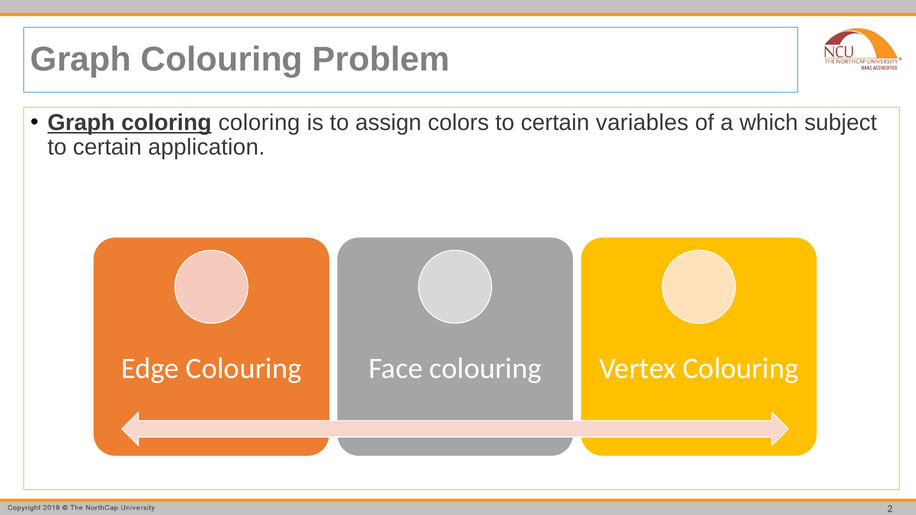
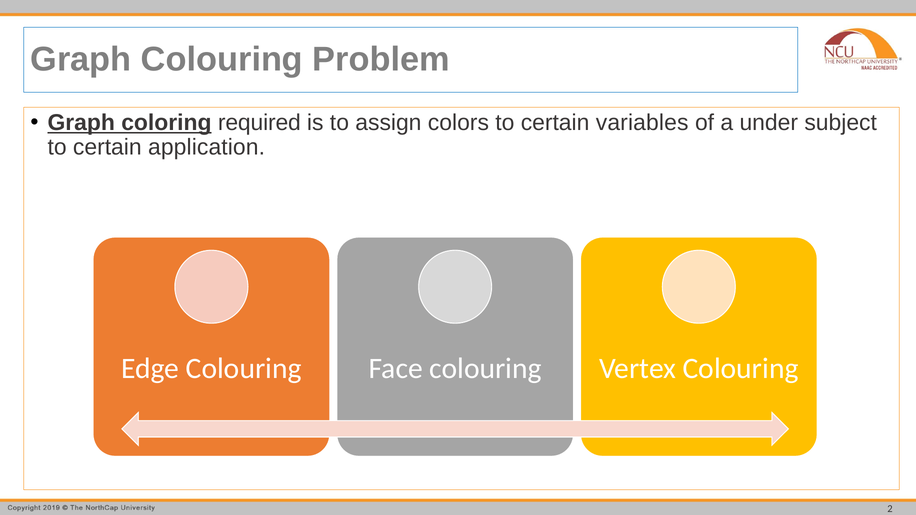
coloring coloring: coloring -> required (259, 123)
which: which -> under (769, 123)
